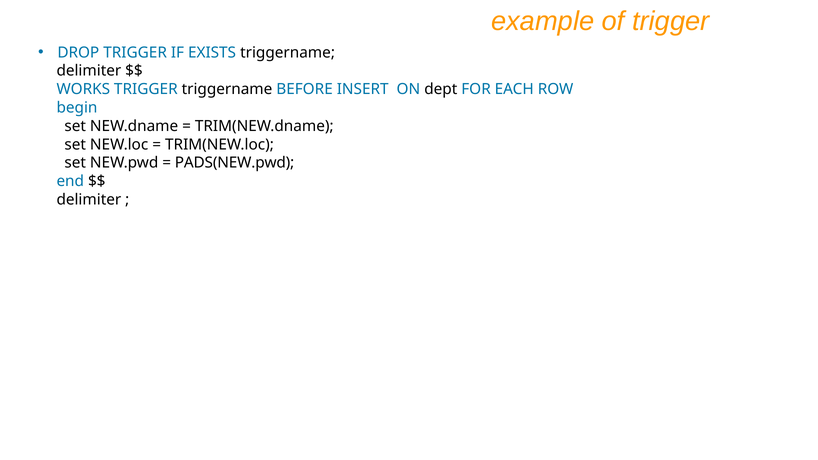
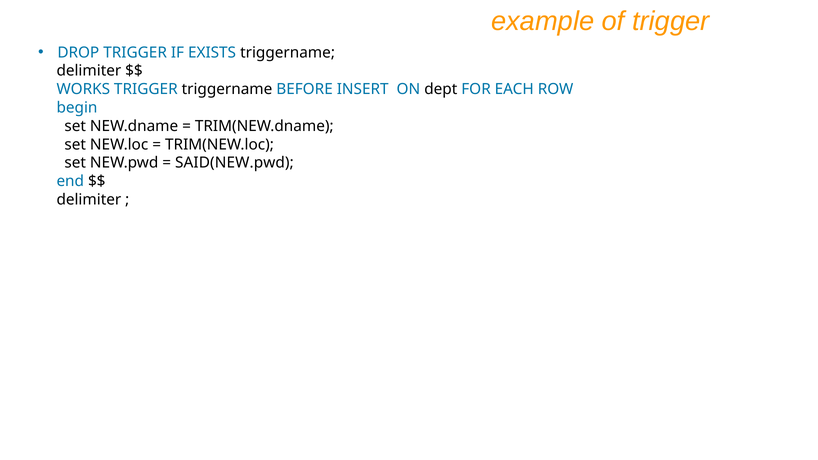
PADS(NEW.pwd: PADS(NEW.pwd -> SAID(NEW.pwd (234, 163)
